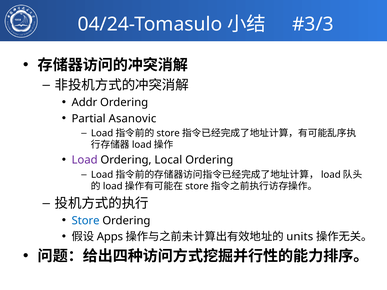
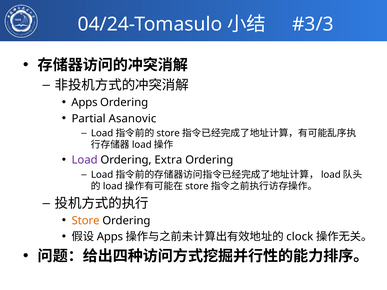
Addr: Addr -> Apps (84, 103)
Local: Local -> Extra (168, 160)
Store colour: blue -> orange (86, 221)
units: units -> clock (300, 237)
